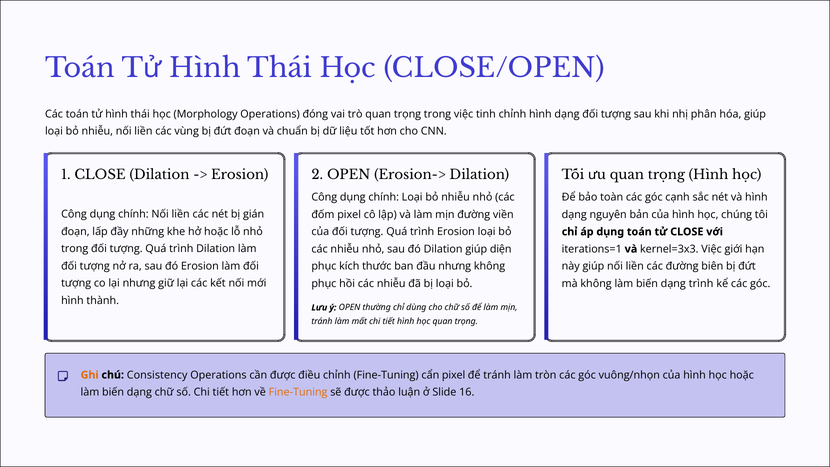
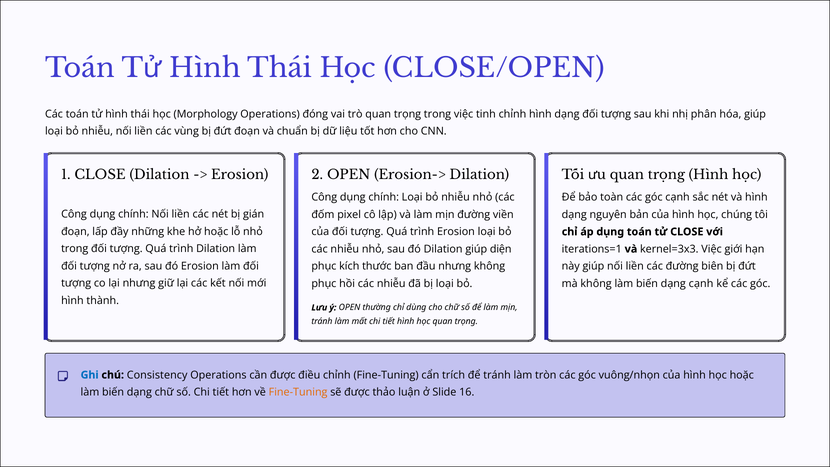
dạng trình: trình -> cạnh (701, 284)
Ghi colour: orange -> blue (90, 375)
cẩn pixel: pixel -> trích (454, 375)
